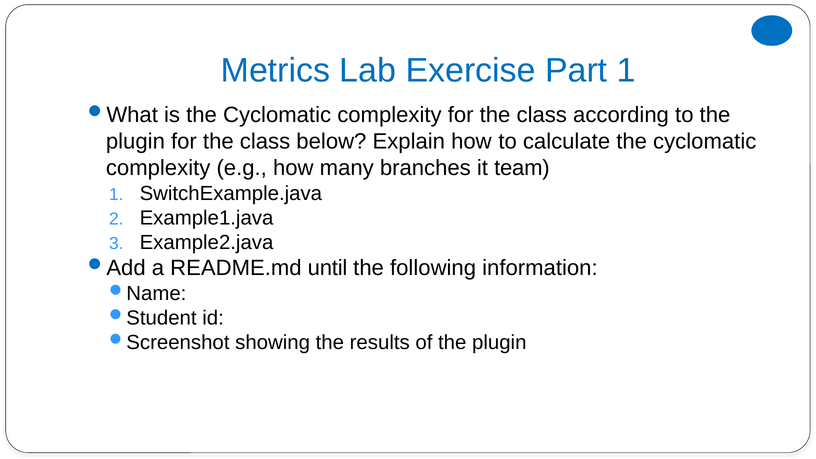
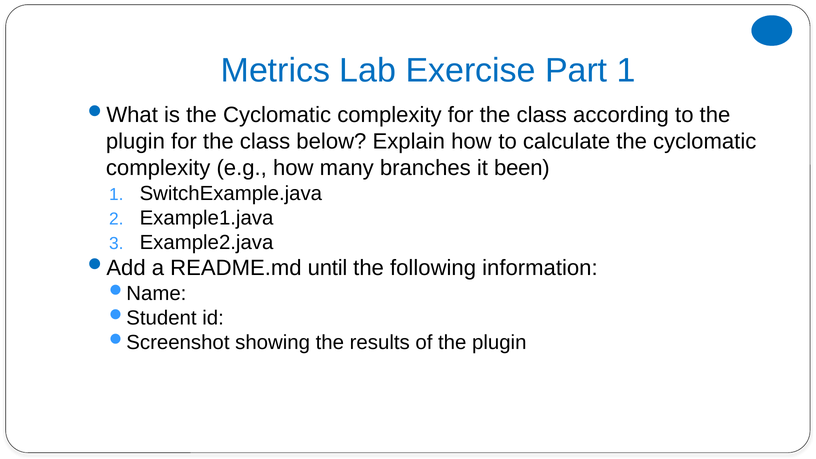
team: team -> been (522, 168)
